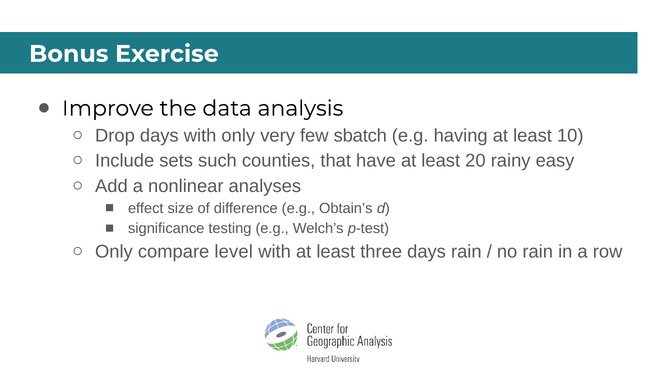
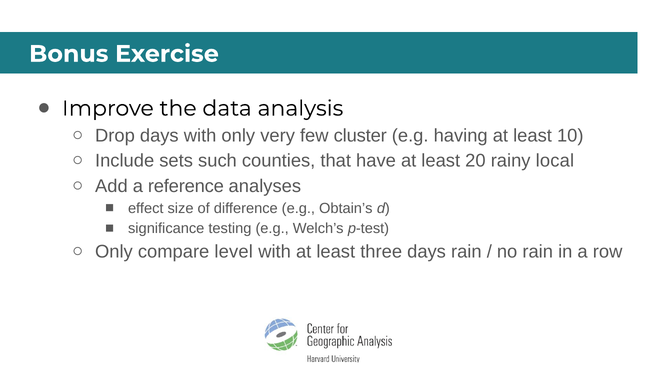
sbatch: sbatch -> cluster (360, 136)
easy: easy -> local (555, 161)
nonlinear: nonlinear -> reference (186, 186)
